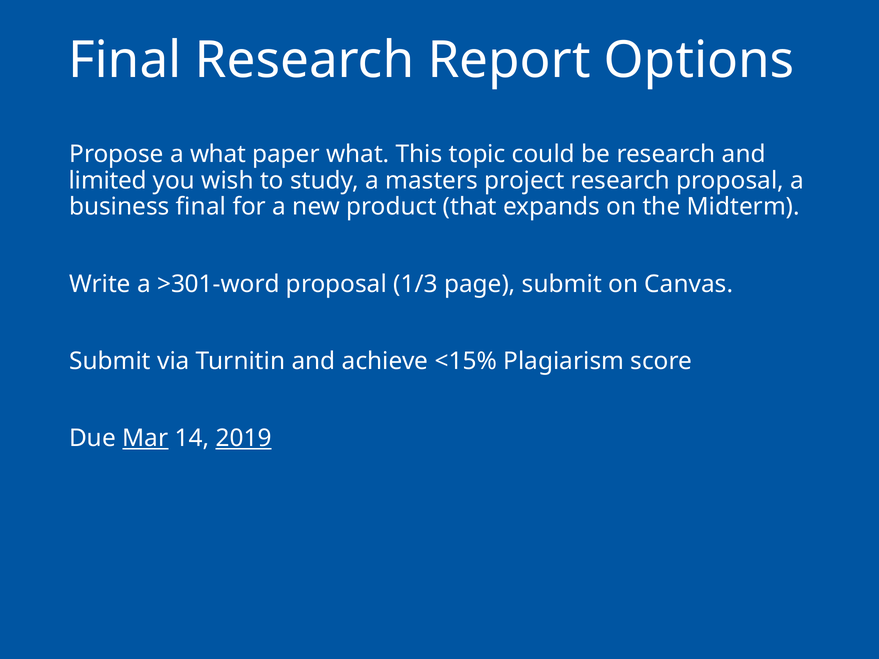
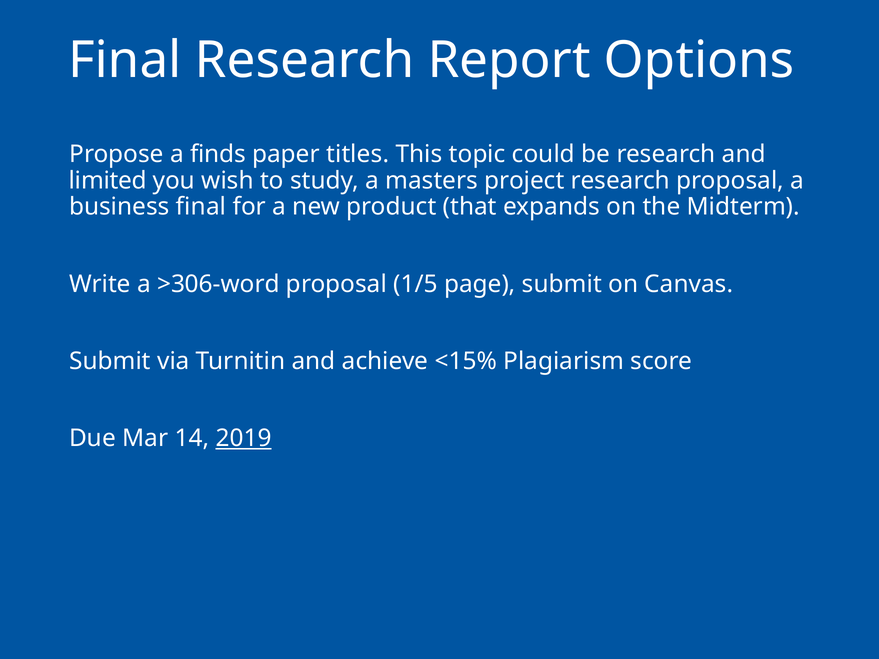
a what: what -> finds (218, 154)
paper what: what -> titles (358, 154)
>301-word: >301-word -> >306-word (218, 284)
1/3: 1/3 -> 1/5 (416, 284)
Mar underline: present -> none (145, 439)
